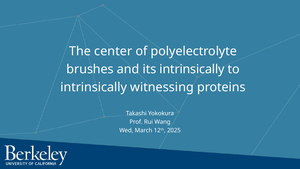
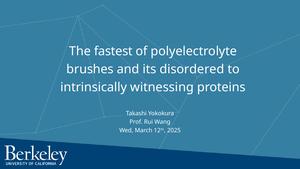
center: center -> fastest (113, 51)
its intrinsically: intrinsically -> disordered (192, 69)
